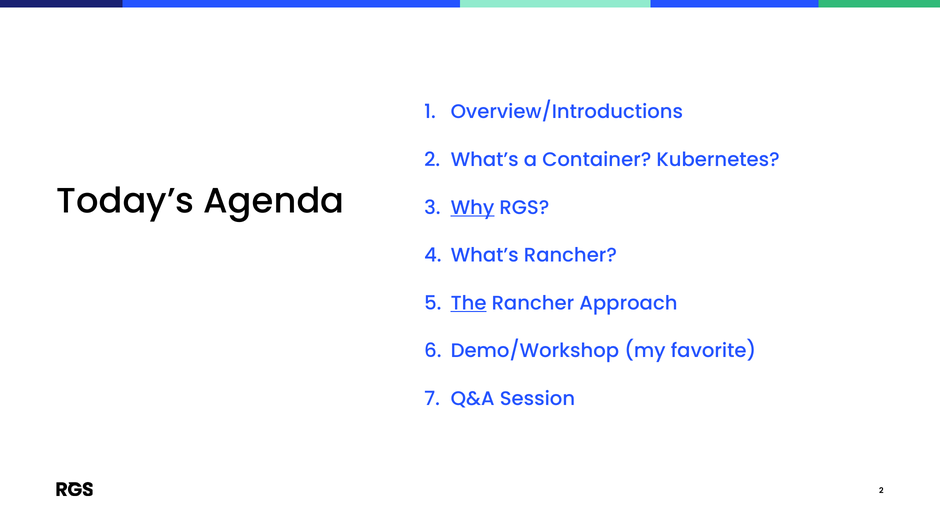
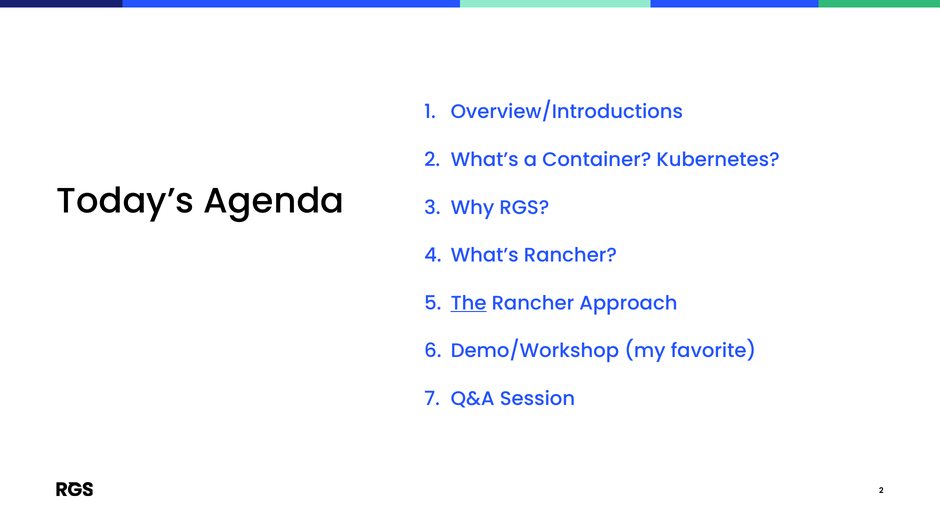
Why underline: present -> none (472, 207)
